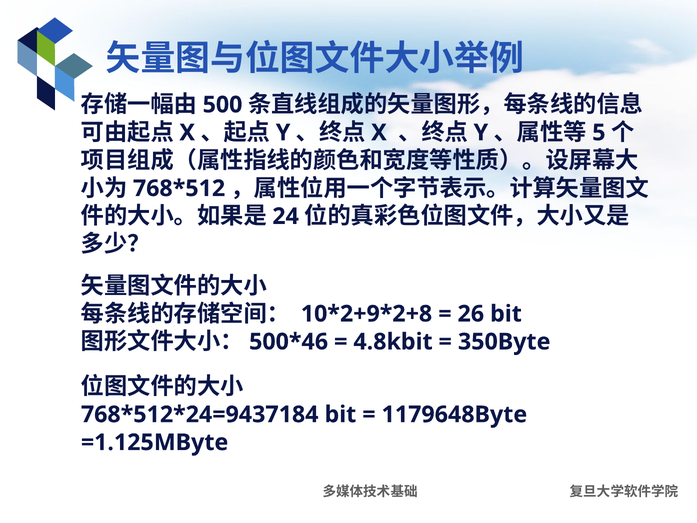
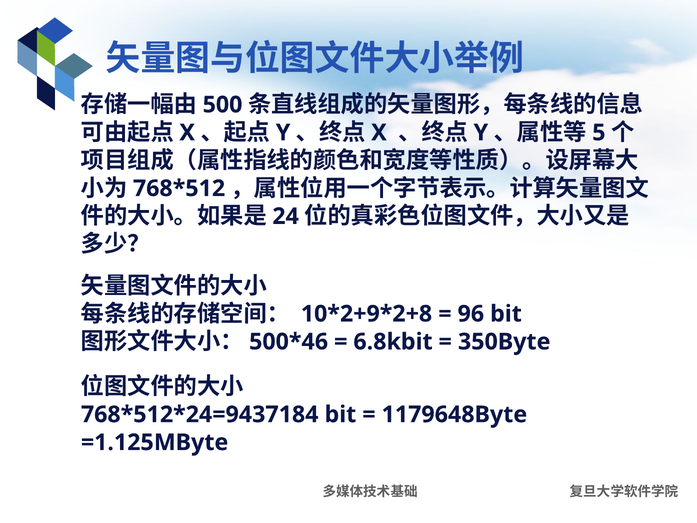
26: 26 -> 96 (471, 314)
4.8kbit: 4.8kbit -> 6.8kbit (393, 342)
